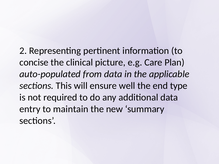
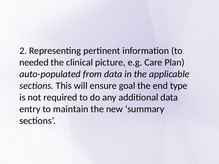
concise: concise -> needed (34, 62)
well: well -> goal (127, 86)
